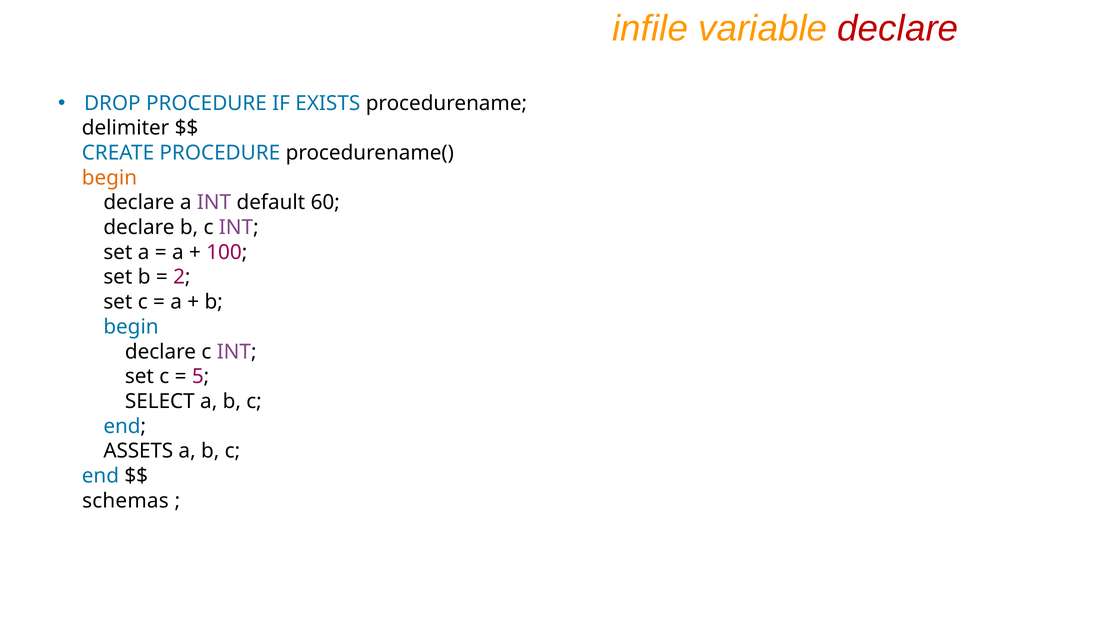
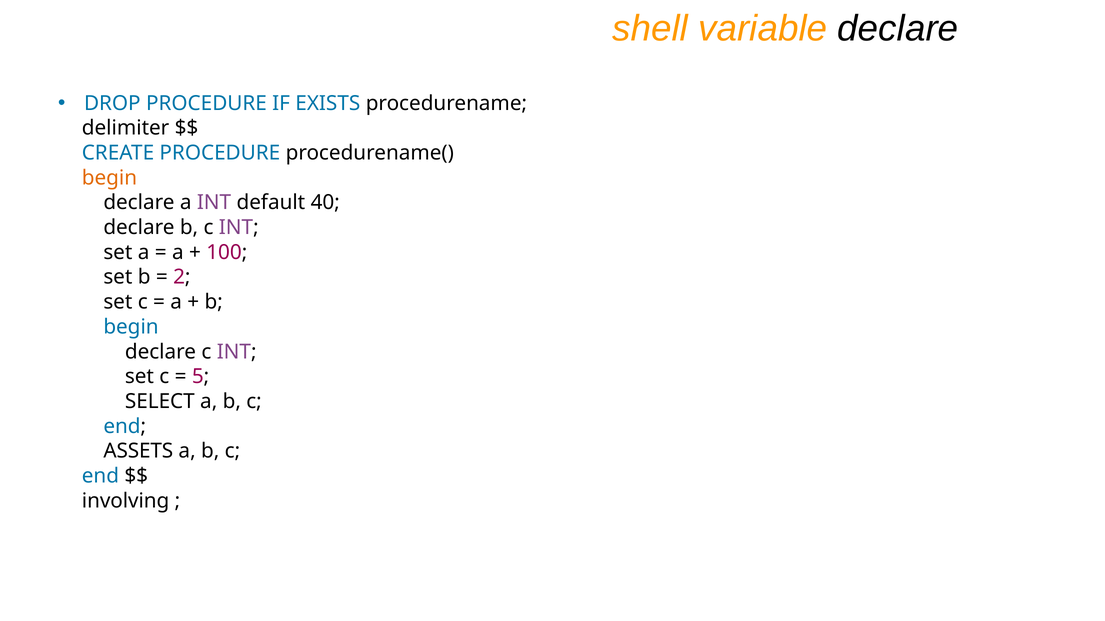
infile: infile -> shell (650, 29)
declare colour: red -> black (898, 29)
60: 60 -> 40 (325, 203)
schemas: schemas -> involving (126, 501)
